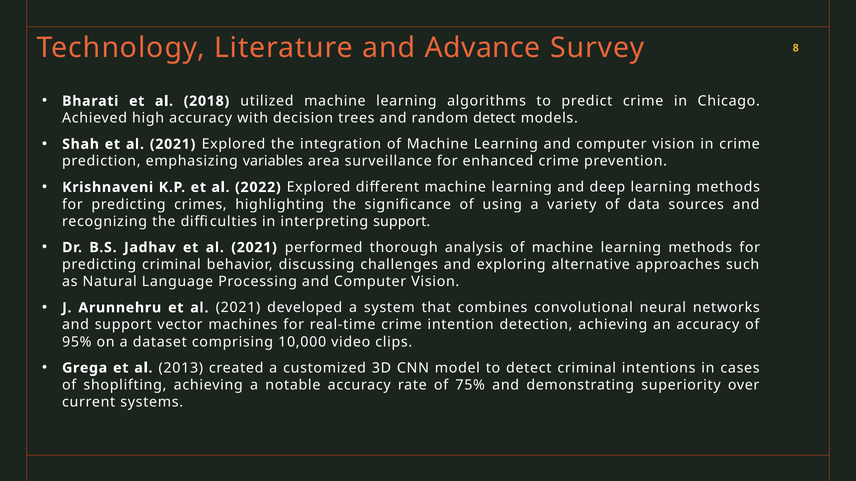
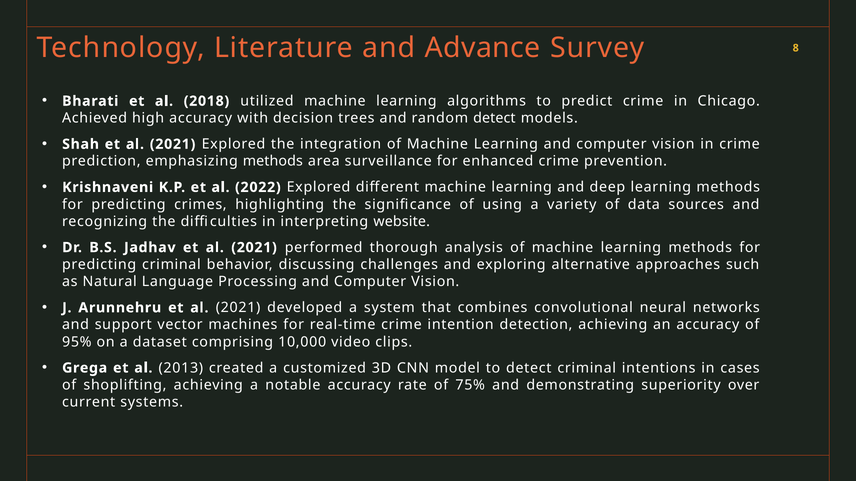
emphasizing variables: variables -> methods (273, 161)
interpreting support: support -> website (402, 222)
